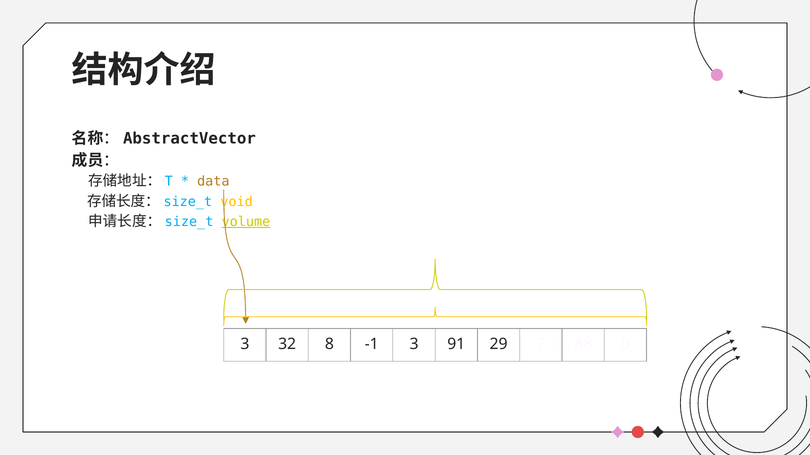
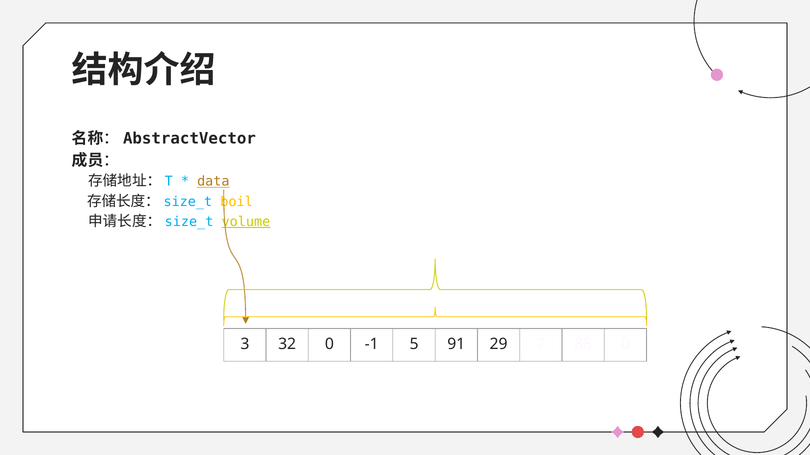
data underline: none -> present (213, 182)
void: void -> boil (237, 202)
32 8: 8 -> 0 (329, 345)
-1 3: 3 -> 5 (414, 345)
